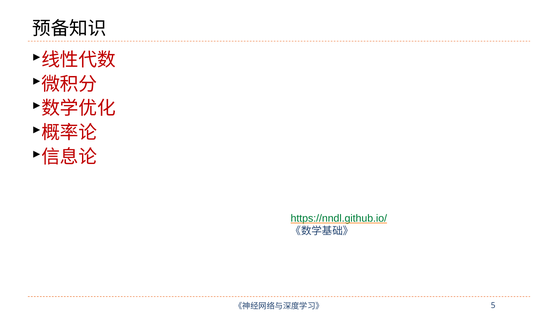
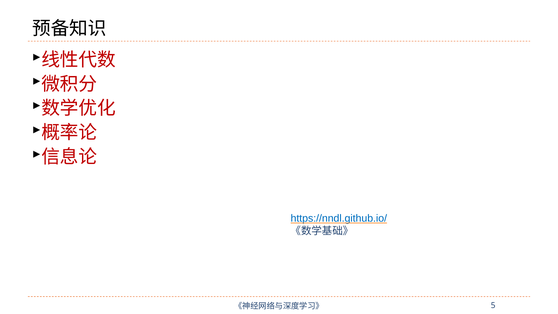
https://nndl.github.io/ colour: green -> blue (339, 218)
